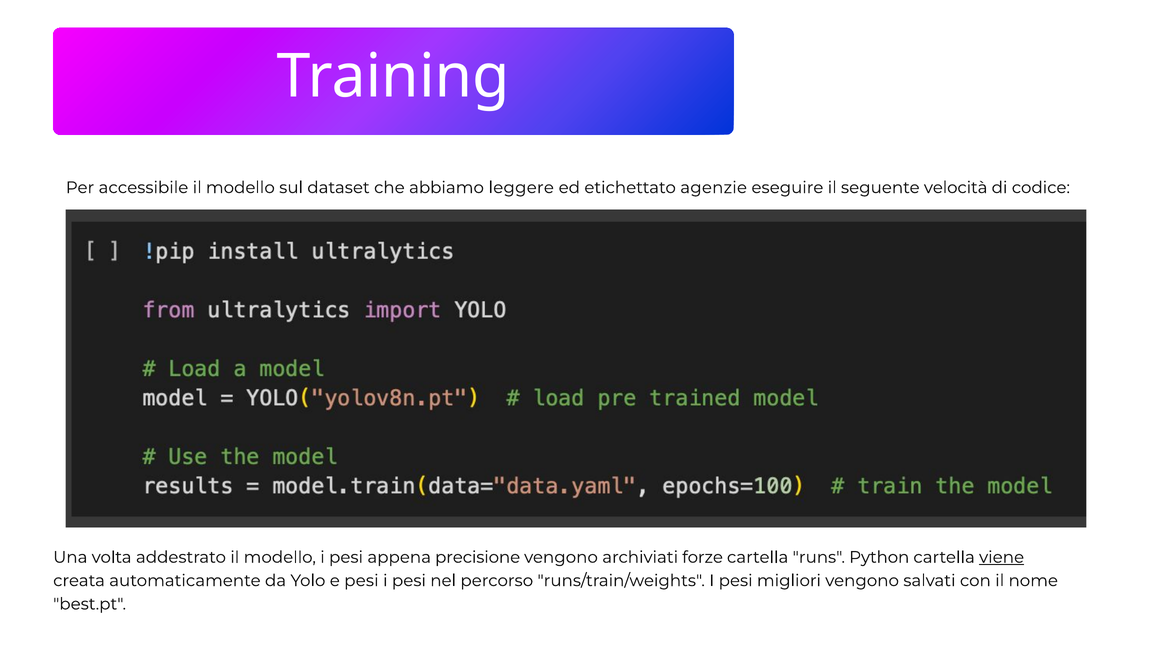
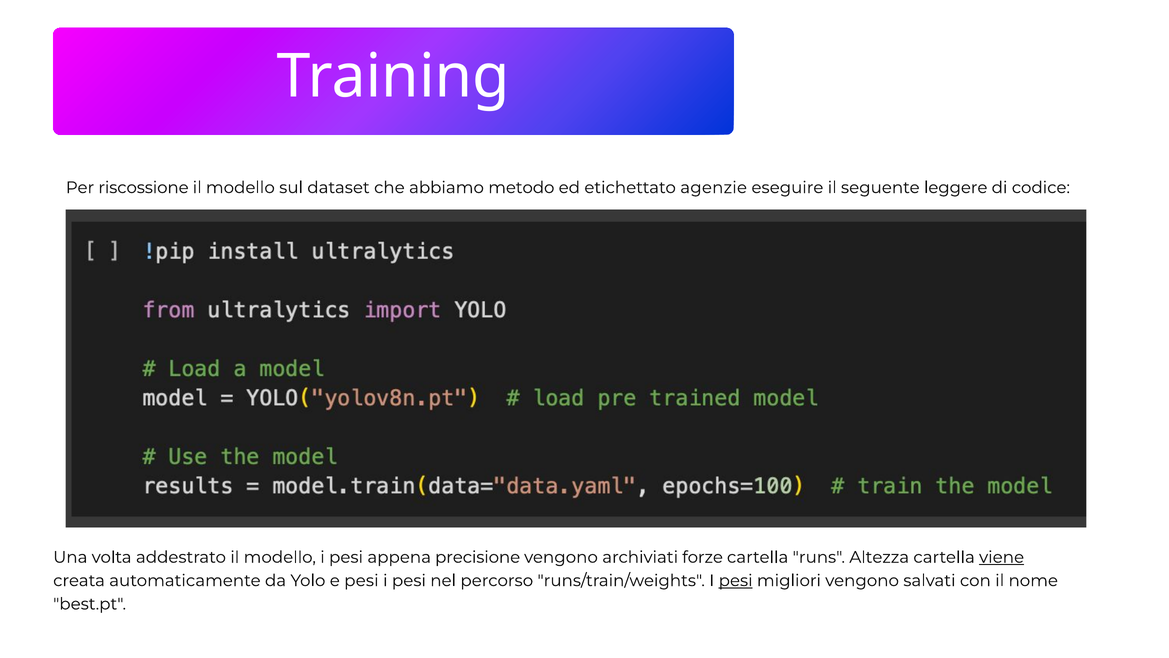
accessibile: accessibile -> riscossione (143, 187)
leggere: leggere -> metodo (521, 187)
velocità: velocità -> leggere (956, 187)
Python: Python -> Altezza (879, 557)
pesi underline: none -> present (736, 580)
